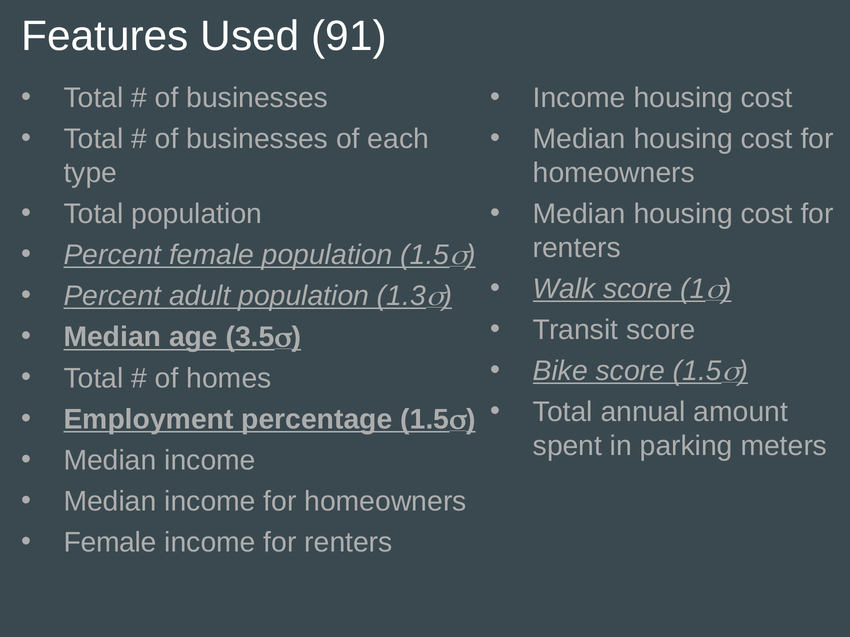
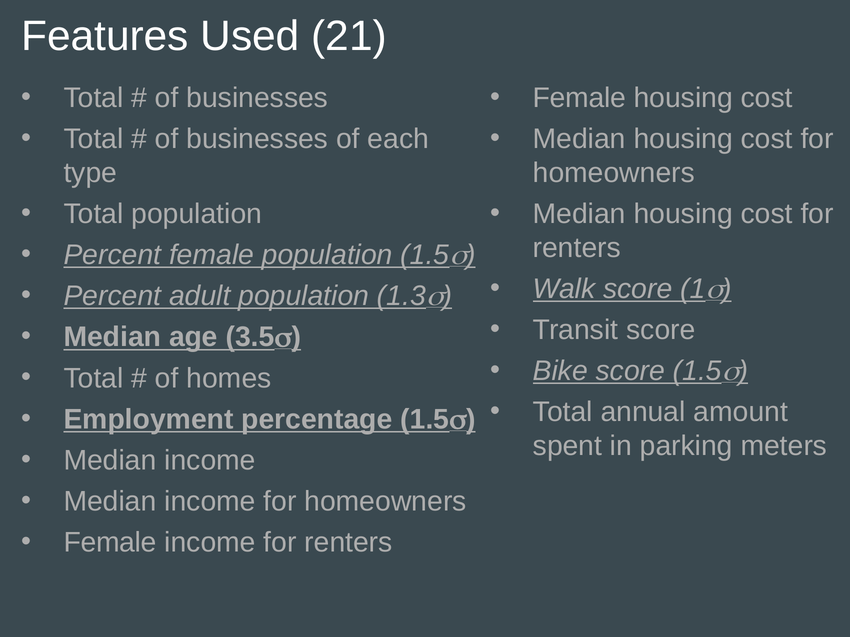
91: 91 -> 21 (349, 36)
Income: Income -> Female (579, 98)
